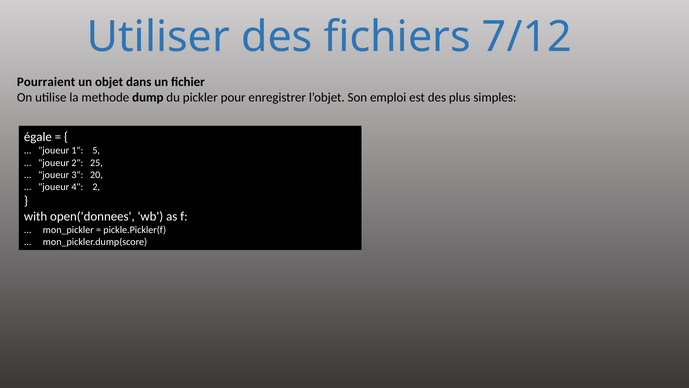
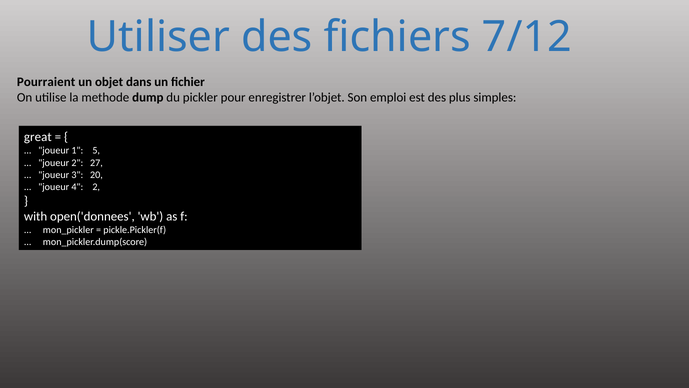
égale: égale -> great (38, 137)
25: 25 -> 27 (96, 163)
